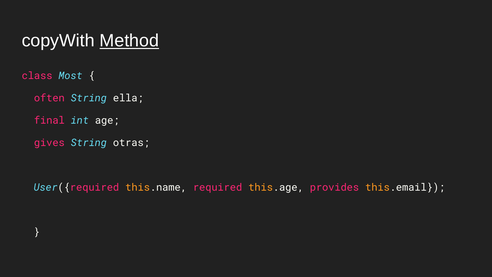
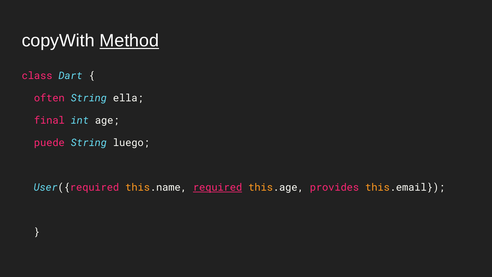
Most: Most -> Dart (70, 76)
gives: gives -> puede (49, 143)
otras: otras -> luego (131, 143)
required underline: none -> present (218, 187)
